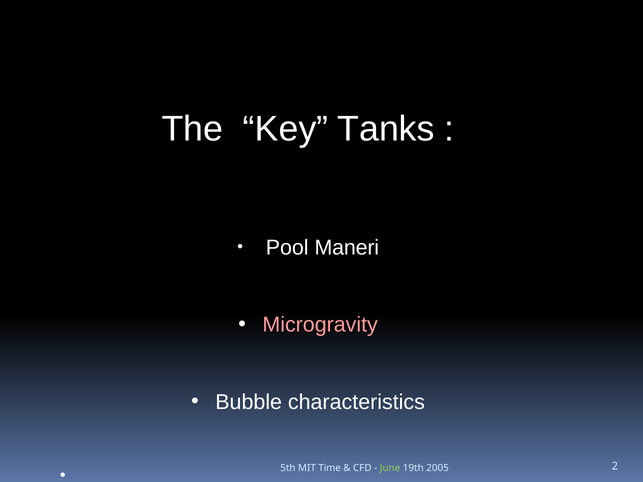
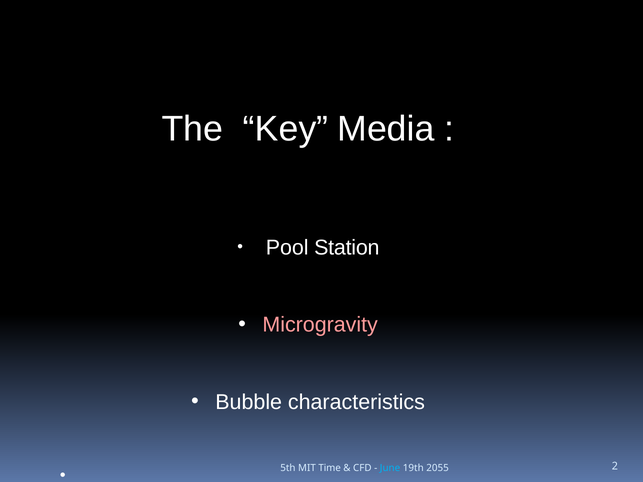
Tanks: Tanks -> Media (386, 129)
Maneri: Maneri -> Station (347, 248)
June colour: light green -> light blue (390, 468)
2005: 2005 -> 2055 (438, 468)
